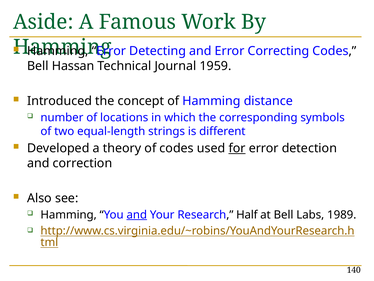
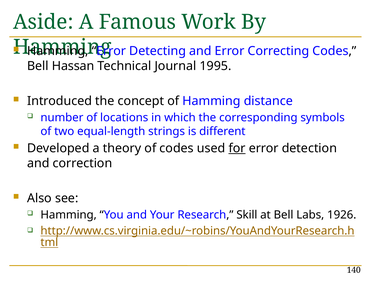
1959: 1959 -> 1995 (215, 66)
and underline: present -> none (137, 214)
Half: Half -> Skill (247, 214)
1989: 1989 -> 1926 (342, 214)
